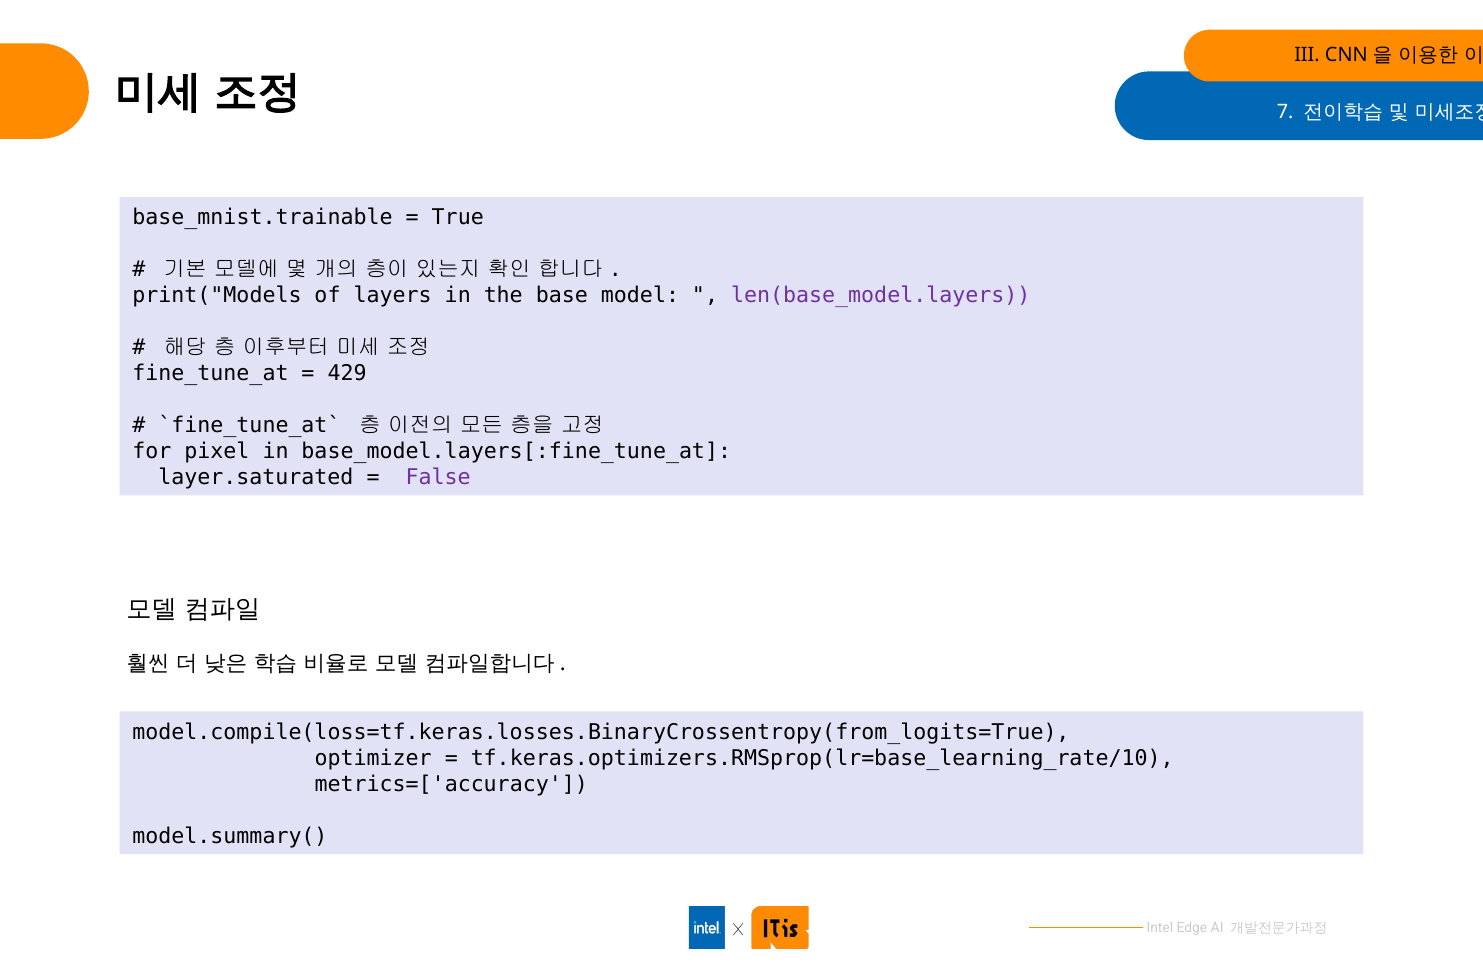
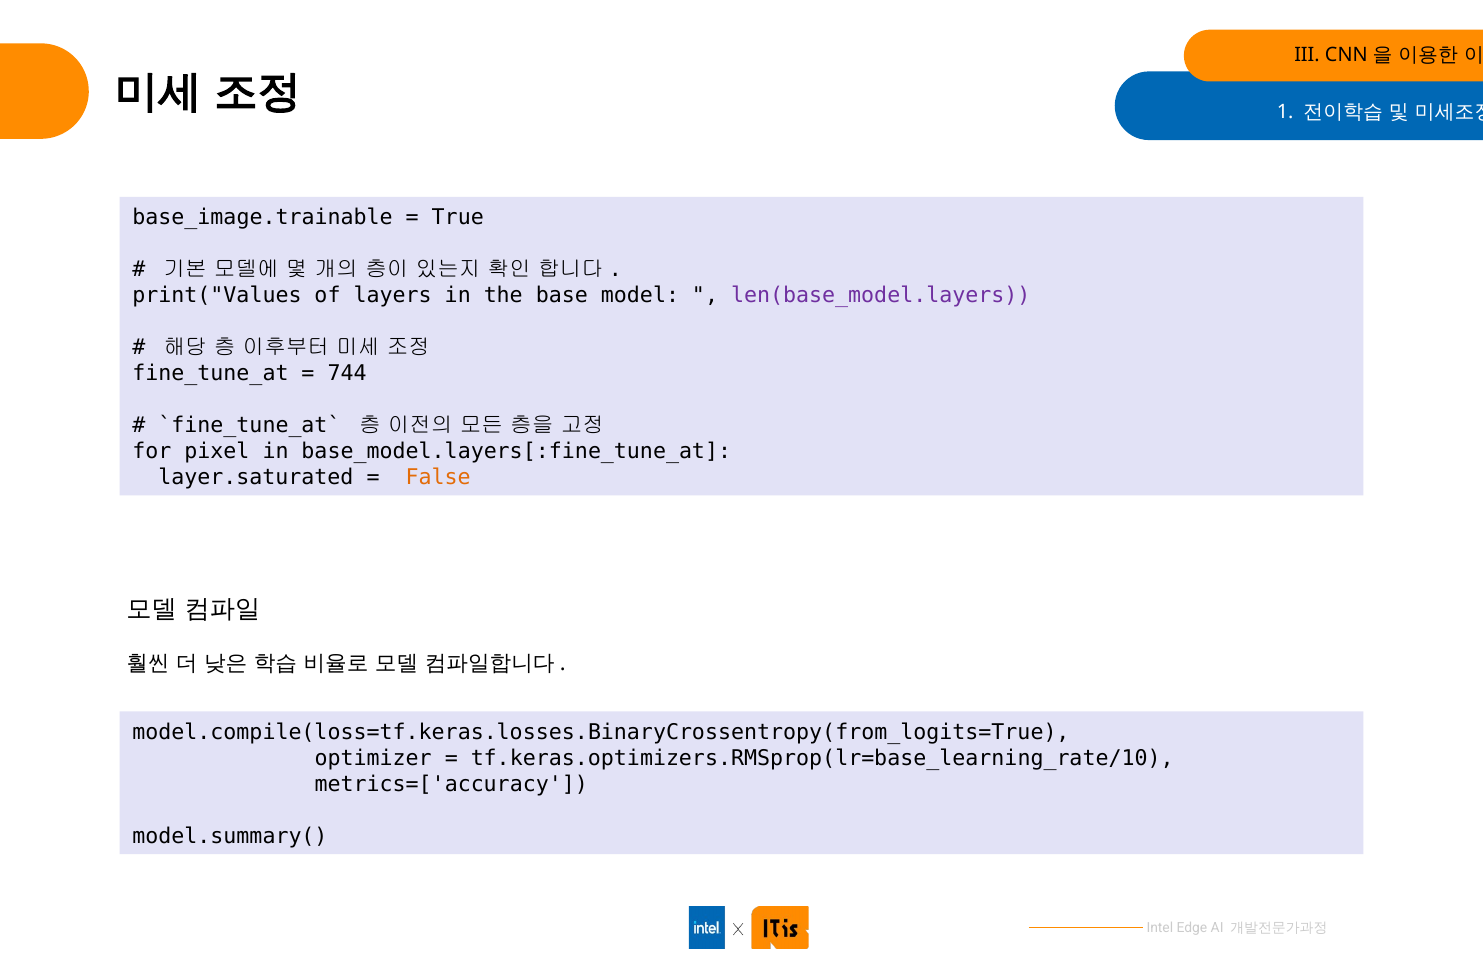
7: 7 -> 1 (1285, 112)
base_mnist.trainable: base_mnist.trainable -> base_image.trainable (263, 218)
print("Models: print("Models -> print("Values (217, 296)
429: 429 -> 744 (347, 374)
False colour: purple -> orange (438, 478)
